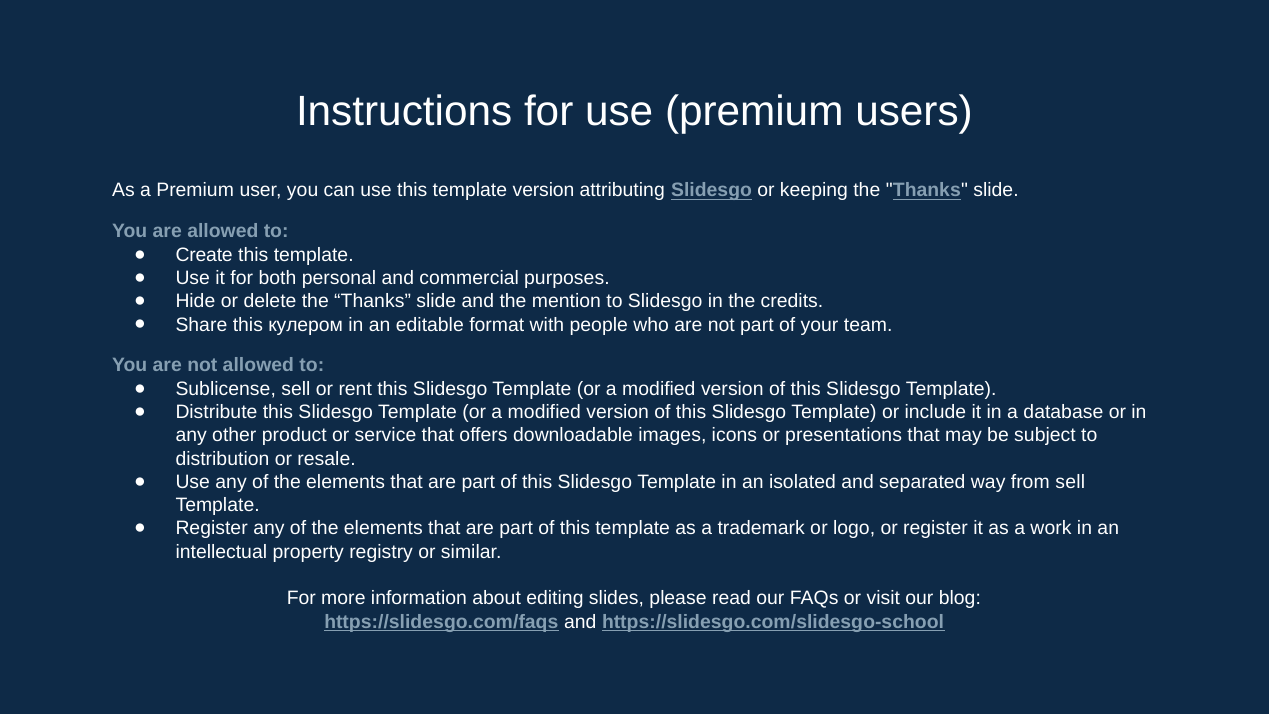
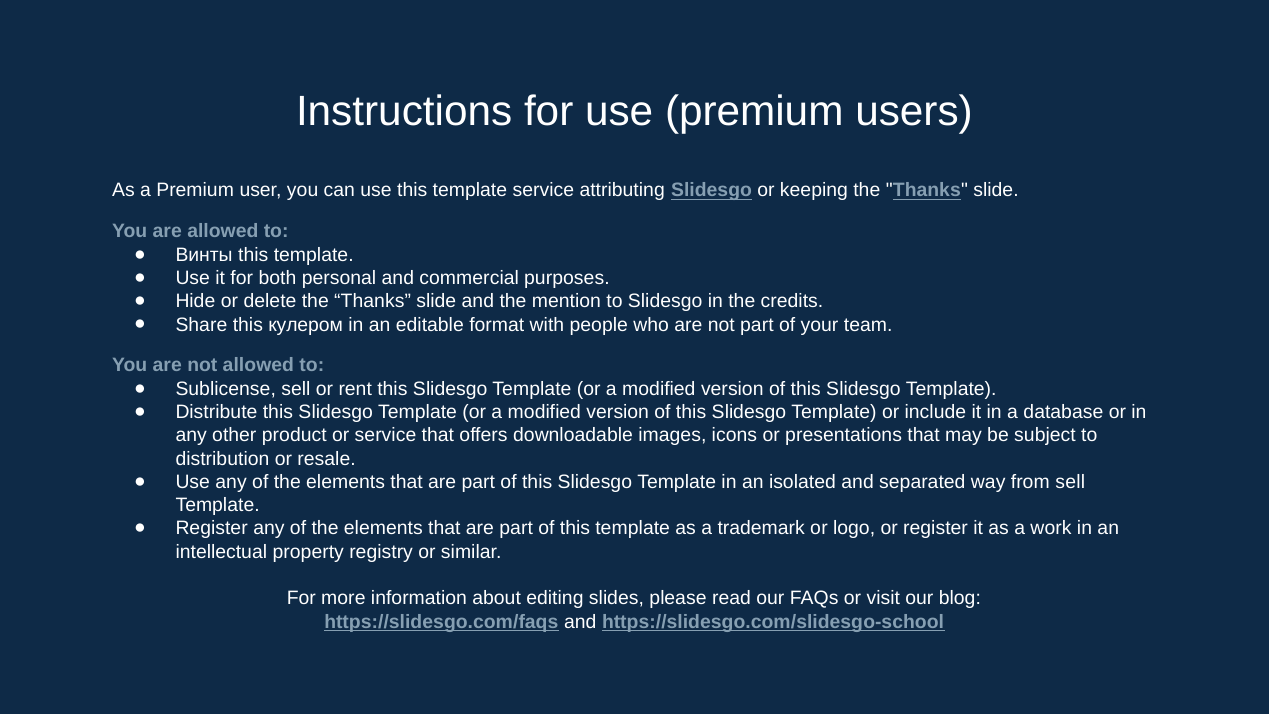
template version: version -> service (543, 190)
Create: Create -> Винты (204, 255)
